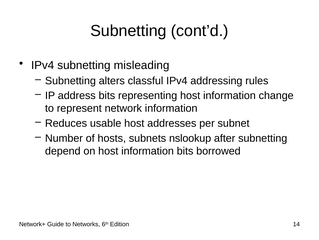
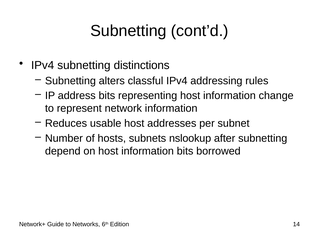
misleading: misleading -> distinctions (142, 65)
